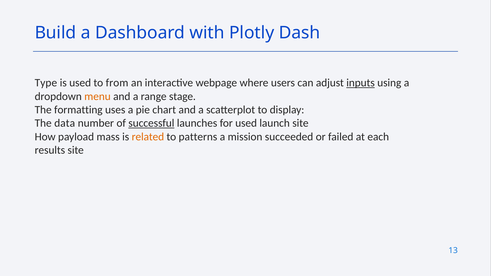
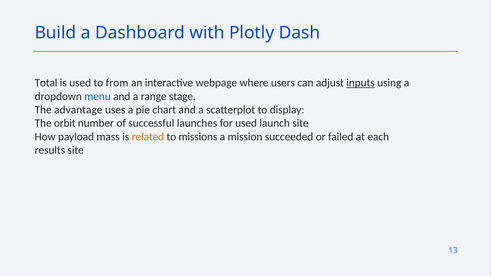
Type: Type -> Total (46, 83)
menu colour: orange -> blue (97, 96)
formatting: formatting -> advantage (78, 110)
data: data -> orbit (65, 123)
successful underline: present -> none (151, 123)
patterns: patterns -> missions (198, 137)
